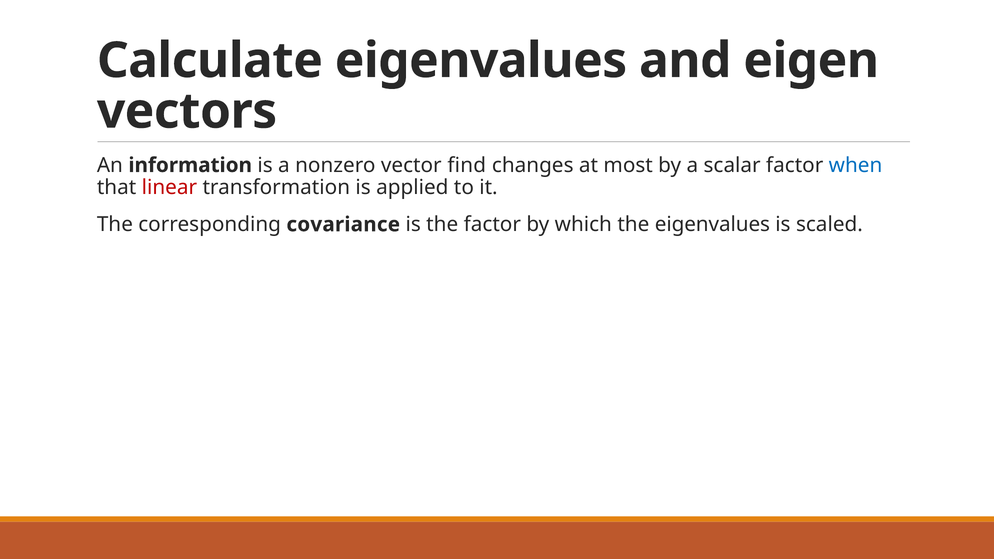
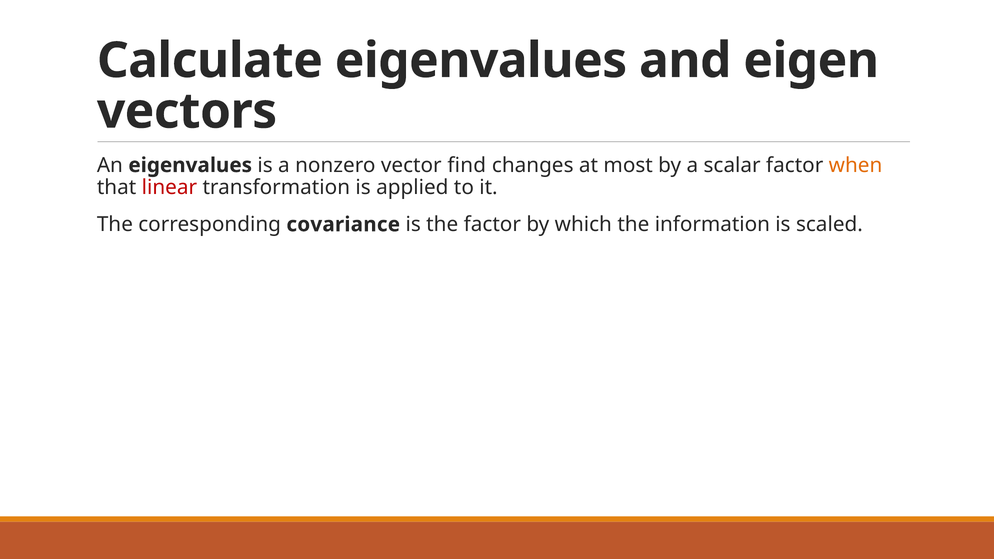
An information: information -> eigenvalues (190, 165)
when colour: blue -> orange (856, 165)
the eigenvalues: eigenvalues -> information (712, 224)
